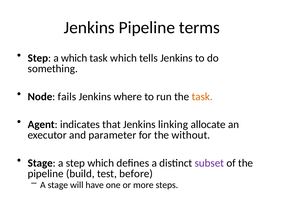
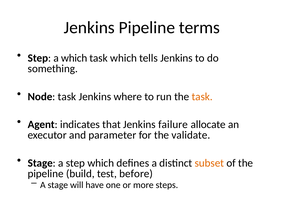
Node fails: fails -> task (67, 97)
linking: linking -> failure (173, 124)
without: without -> validate (191, 135)
subset colour: purple -> orange (209, 163)
